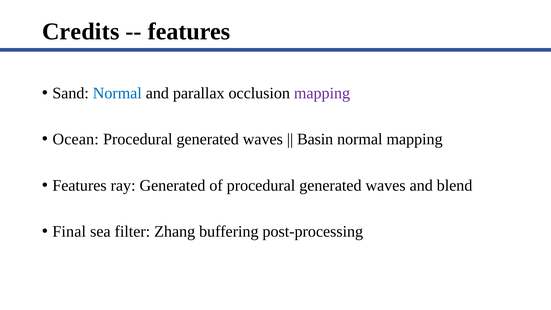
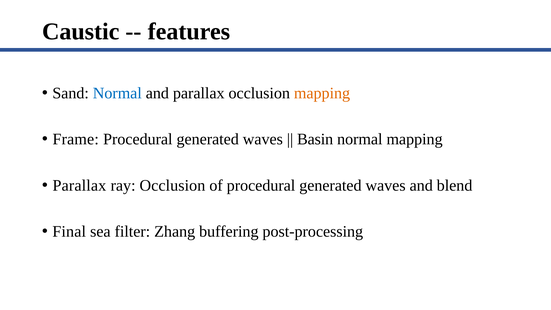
Credits: Credits -> Caustic (81, 31)
mapping colour: purple -> orange (322, 93)
Ocean: Ocean -> Frame (76, 139)
Features: Features -> Parallax (79, 185)
ray Generated: Generated -> Occlusion (172, 185)
